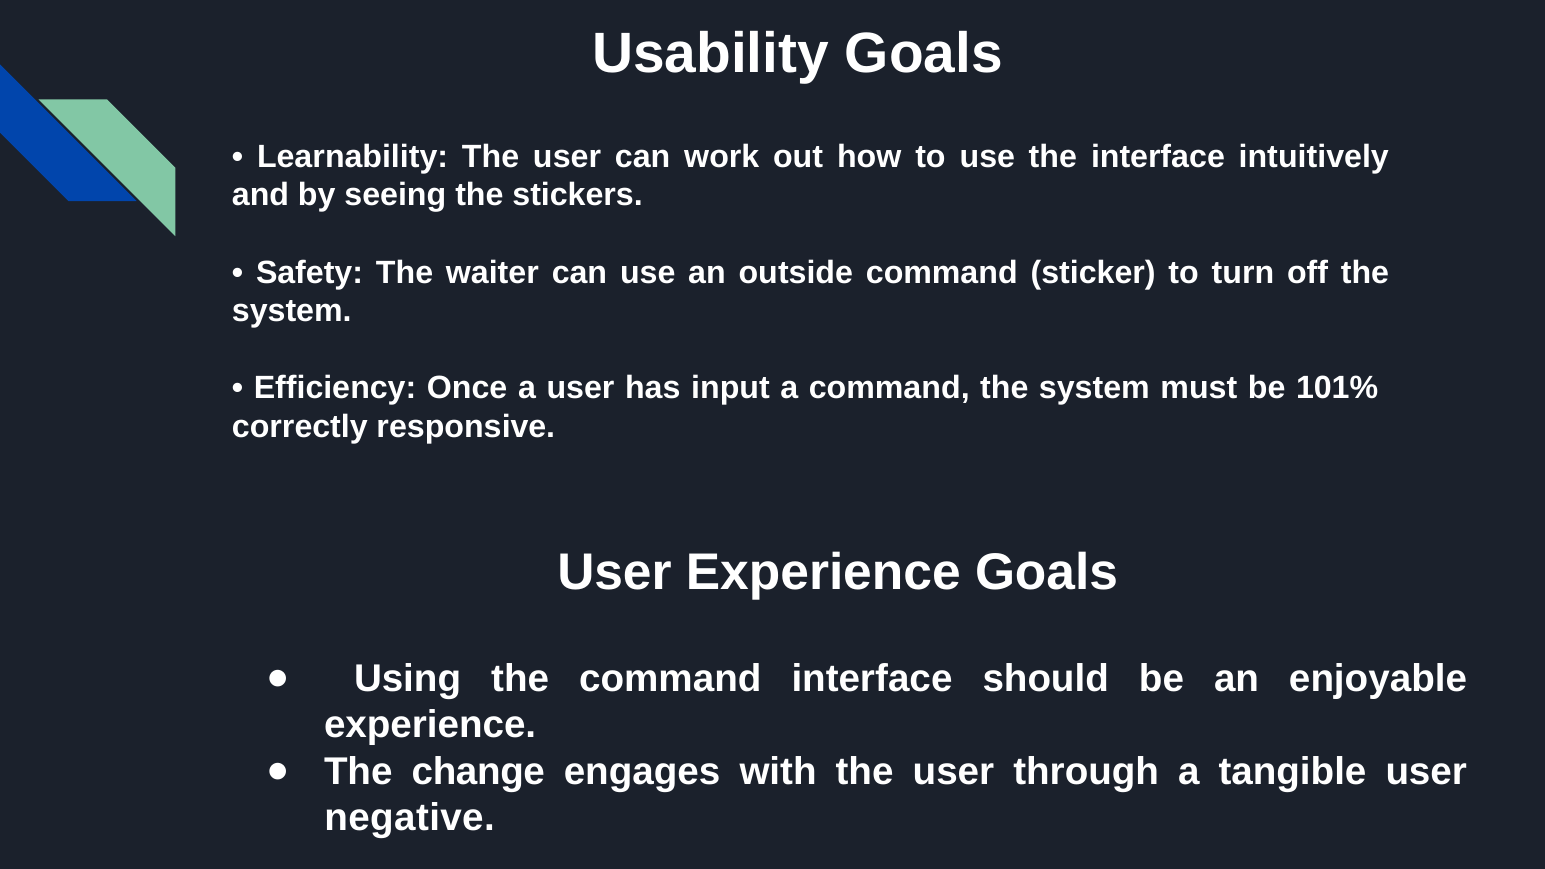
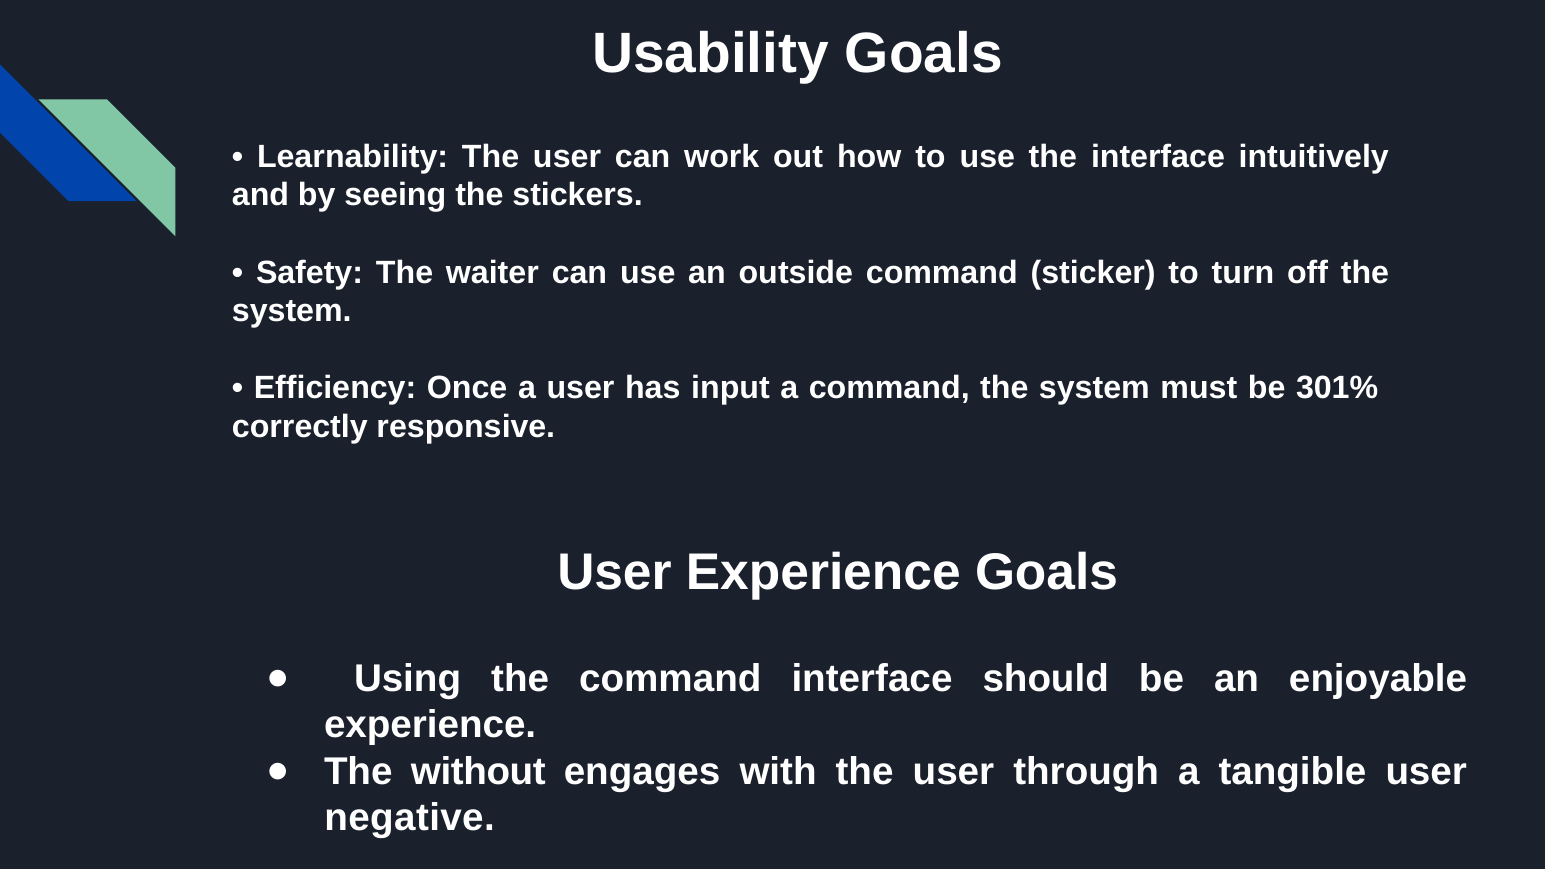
101%: 101% -> 301% (1337, 388)
change: change -> without (478, 772)
